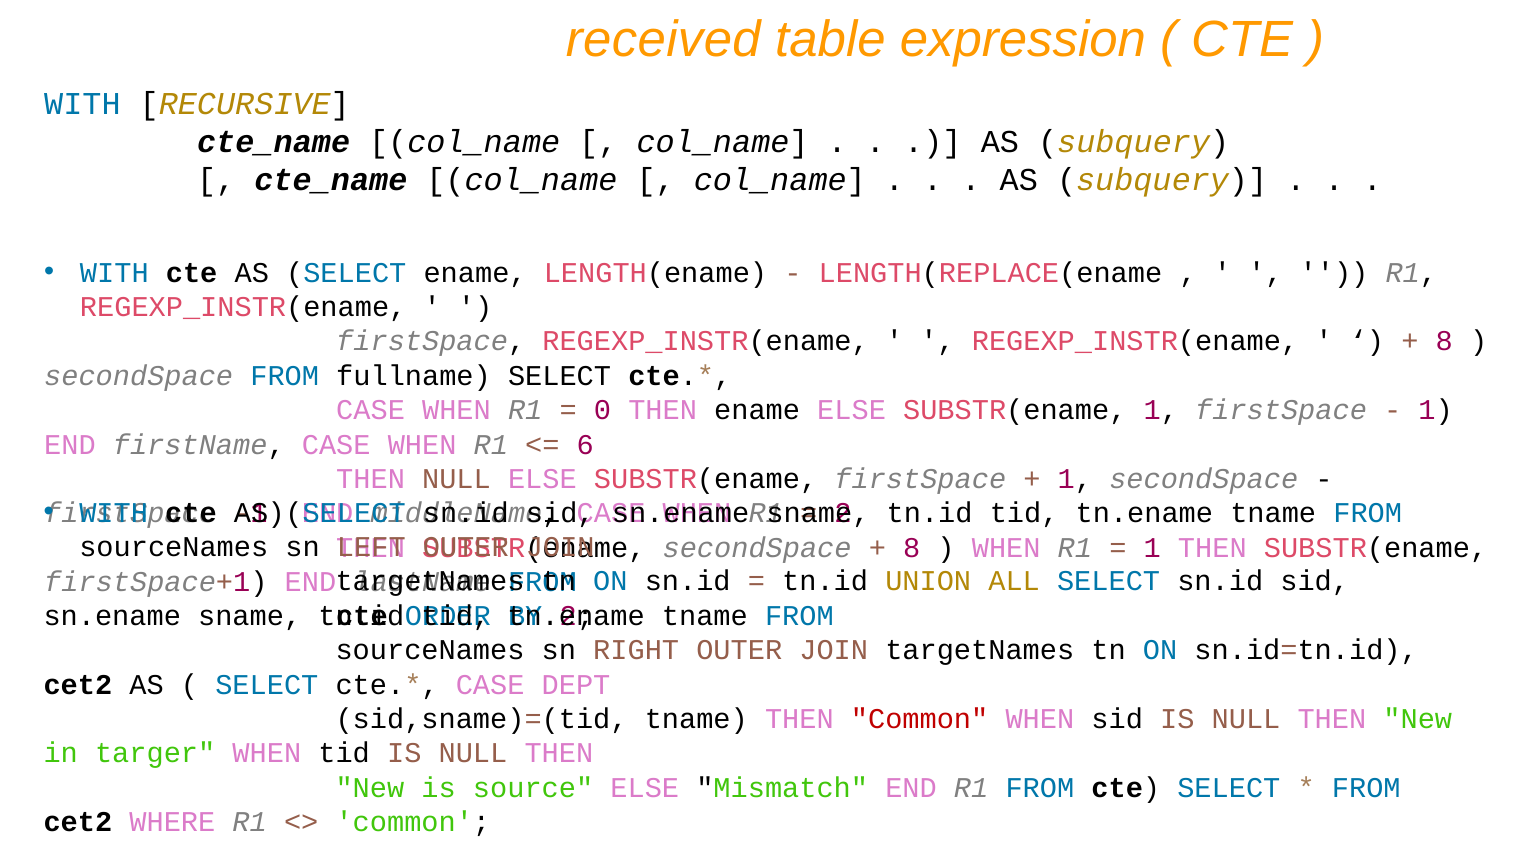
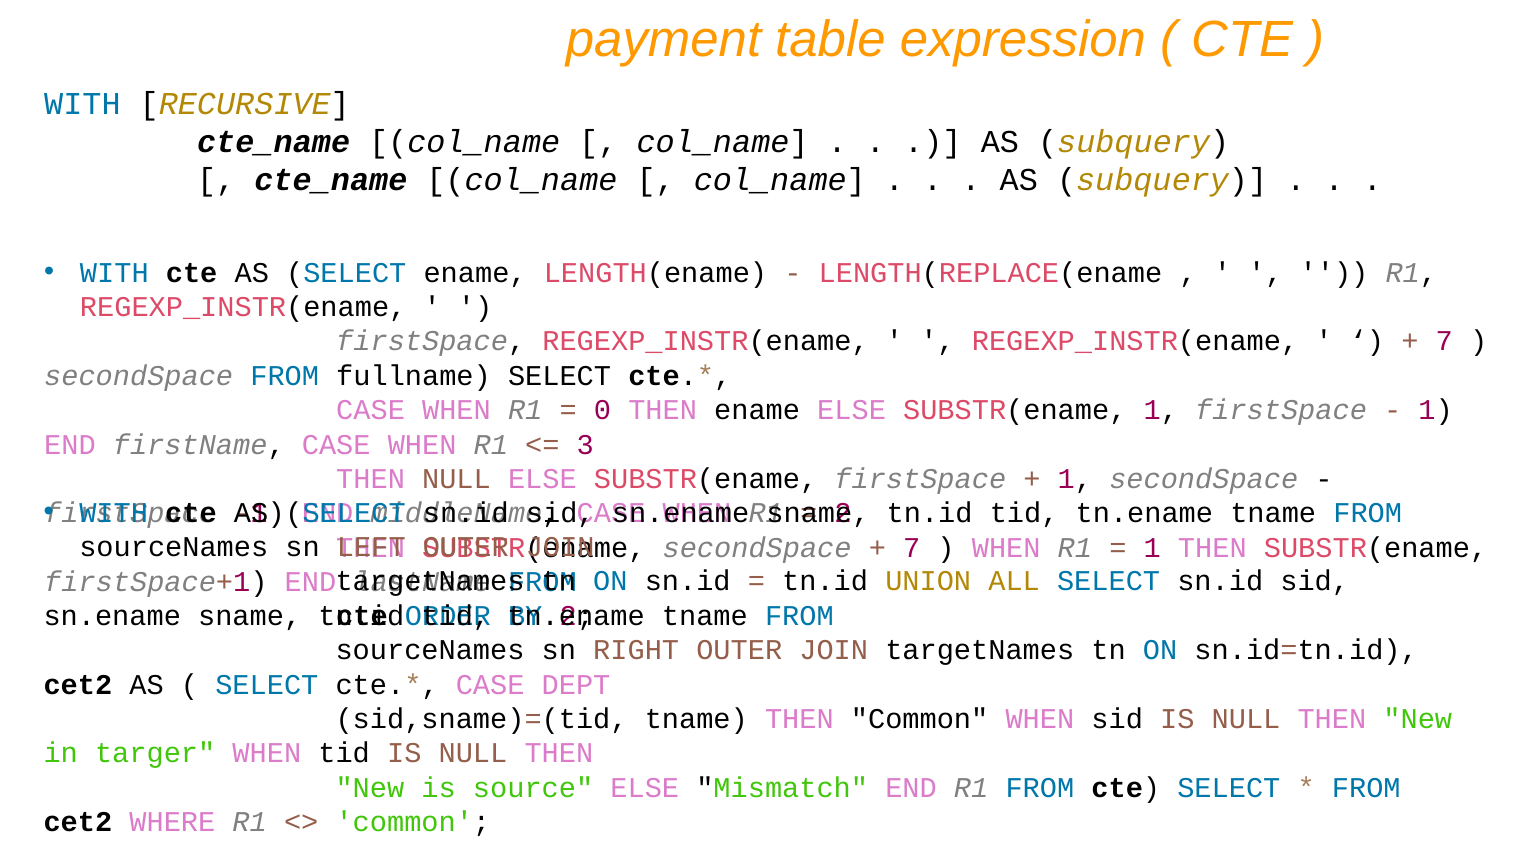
received: received -> payment (664, 40)
8: 8 -> 7 (1444, 341)
6: 6 -> 3 (585, 445)
8: 8 -> 7 (912, 548)
Common colour: red -> black (920, 719)
